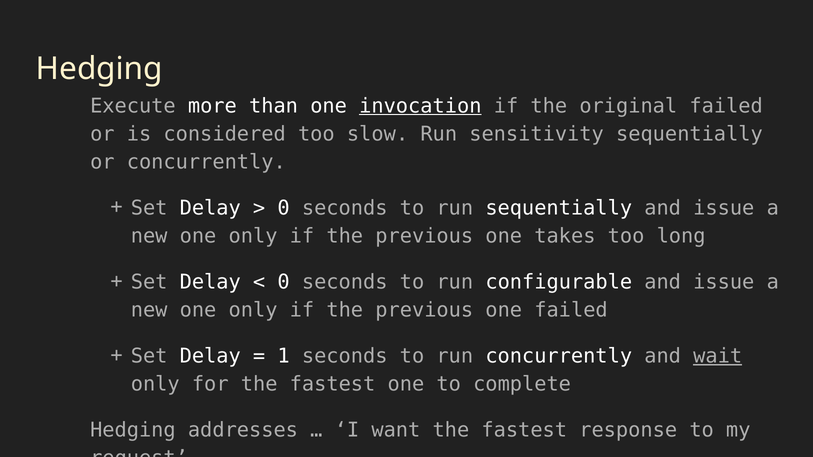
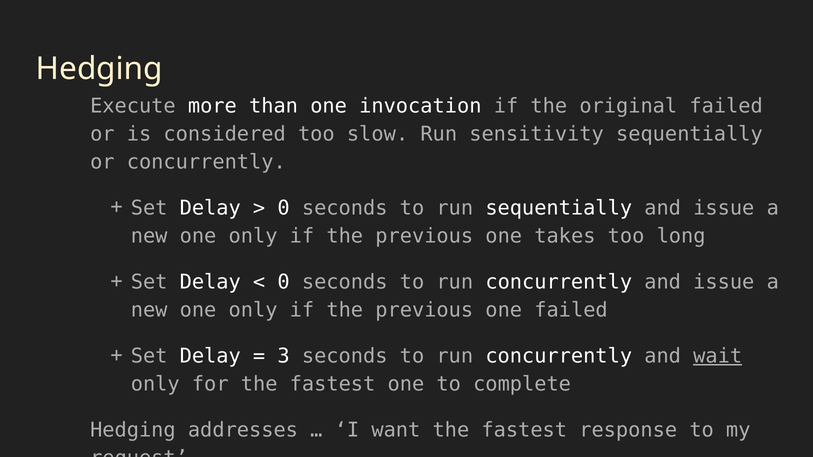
invocation underline: present -> none (420, 106)
configurable: configurable -> concurrently (559, 282)
1: 1 -> 3 (284, 356)
